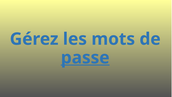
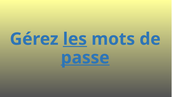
les underline: none -> present (75, 39)
